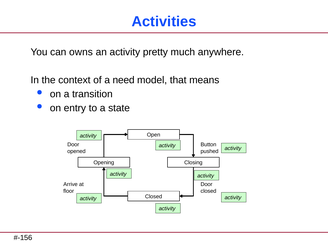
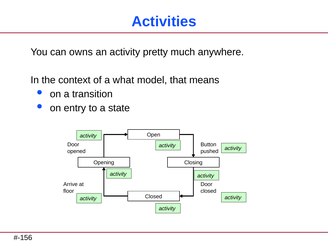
need: need -> what (123, 80)
